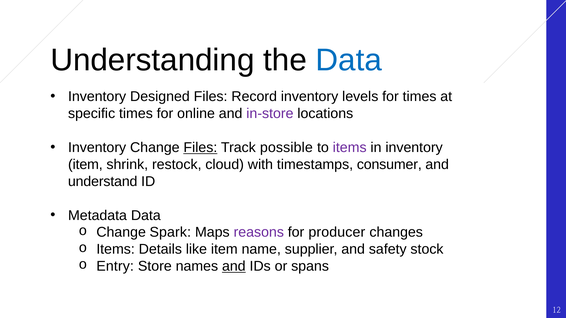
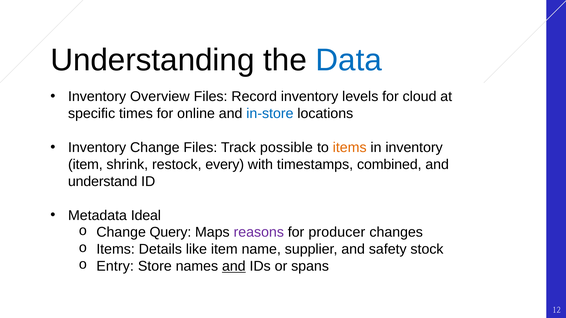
Designed: Designed -> Overview (160, 97)
for times: times -> cloud (420, 97)
in-store colour: purple -> blue (270, 114)
Files underline: present -> none (200, 148)
items colour: purple -> orange (350, 148)
cloud: cloud -> every (225, 165)
consumer: consumer -> combined (389, 165)
Metadata Data: Data -> Ideal (146, 216)
Spark: Spark -> Query (170, 233)
